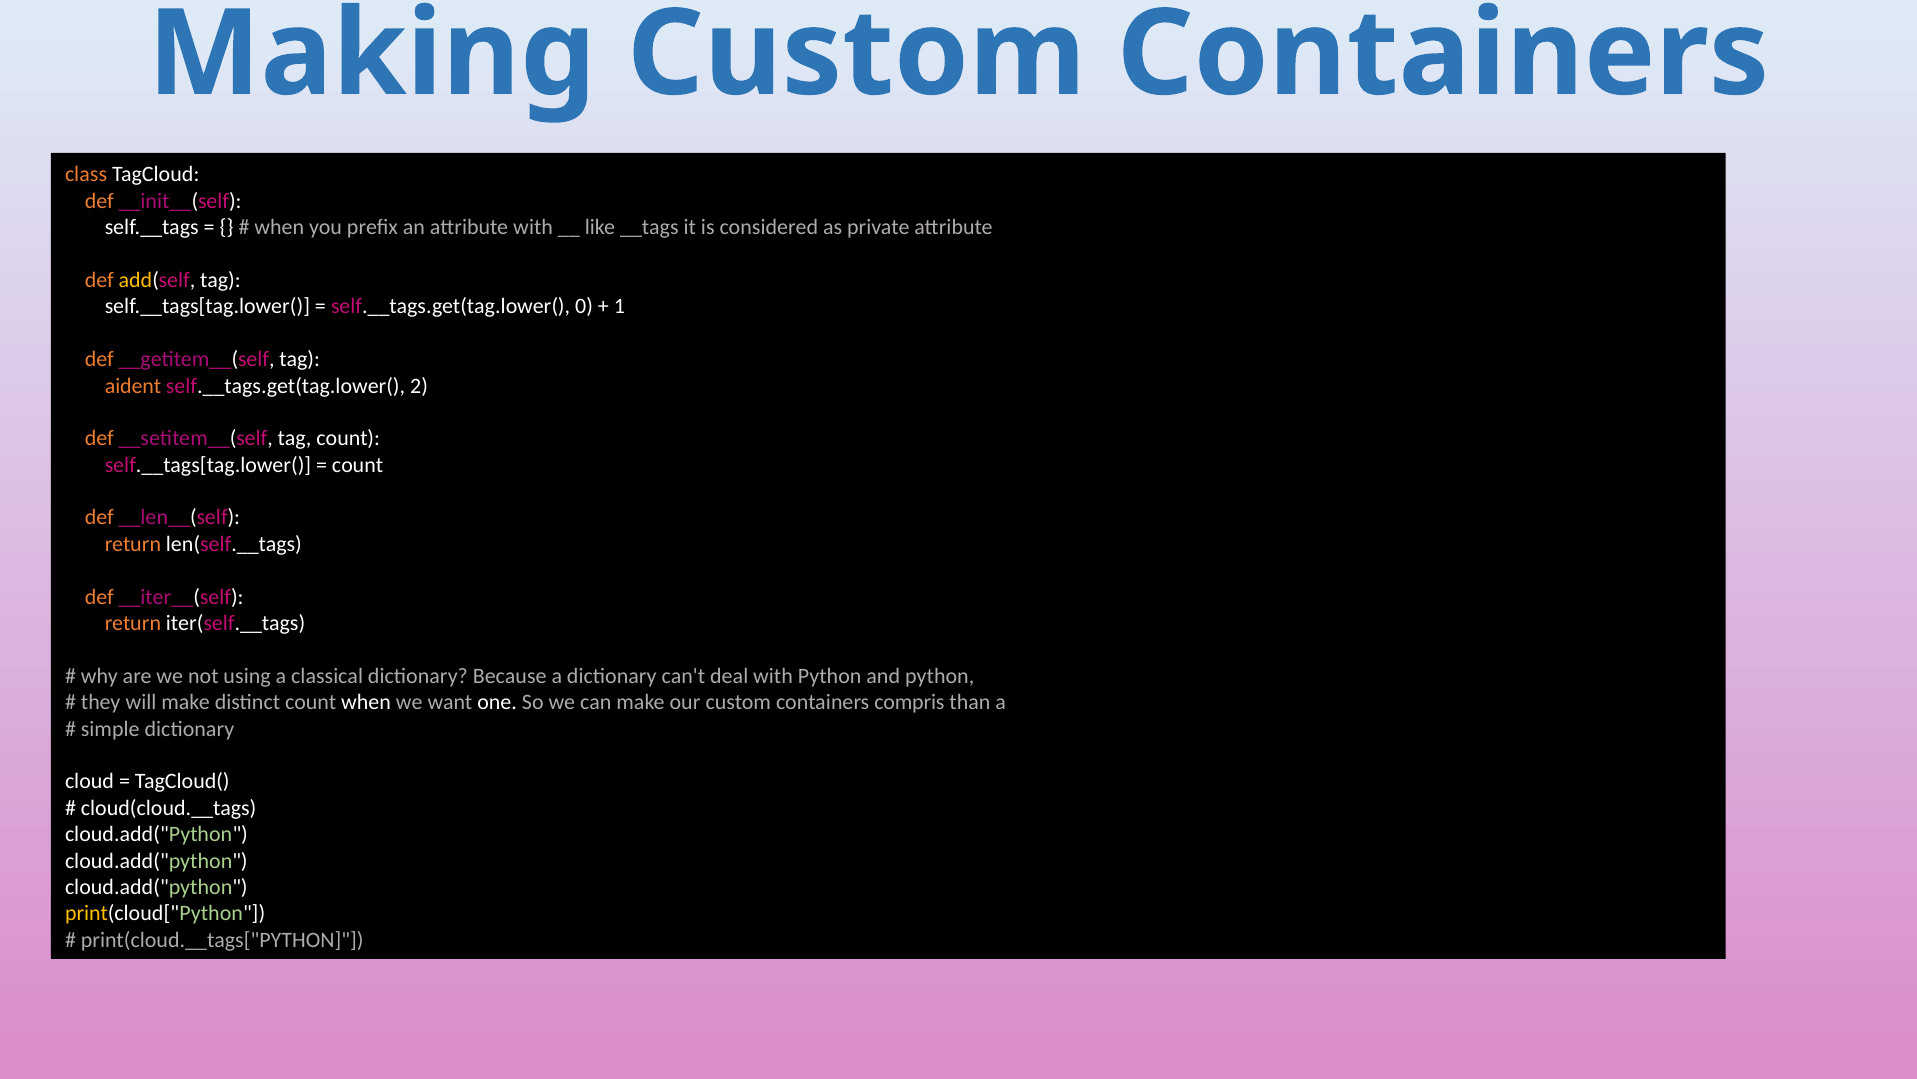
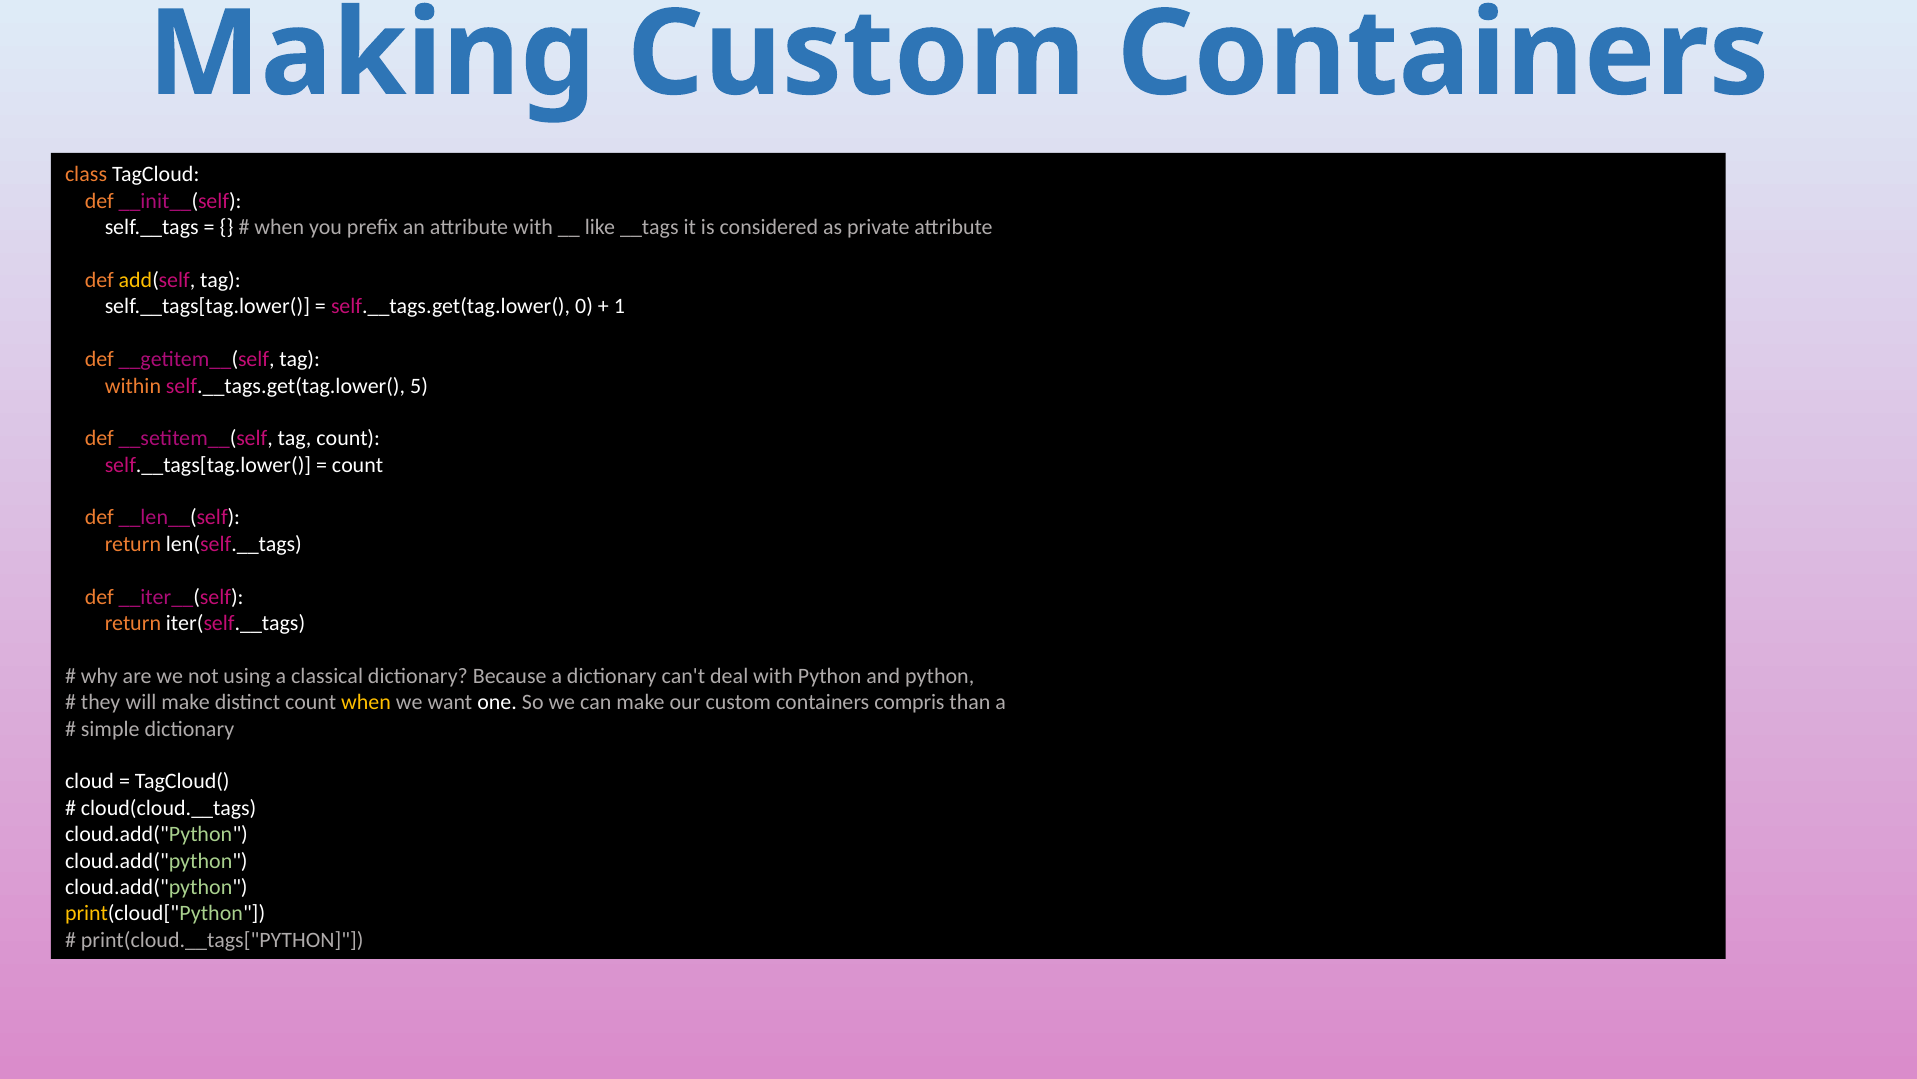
aident: aident -> within (133, 386)
2: 2 -> 5 (419, 386)
when colour: white -> yellow (366, 702)
